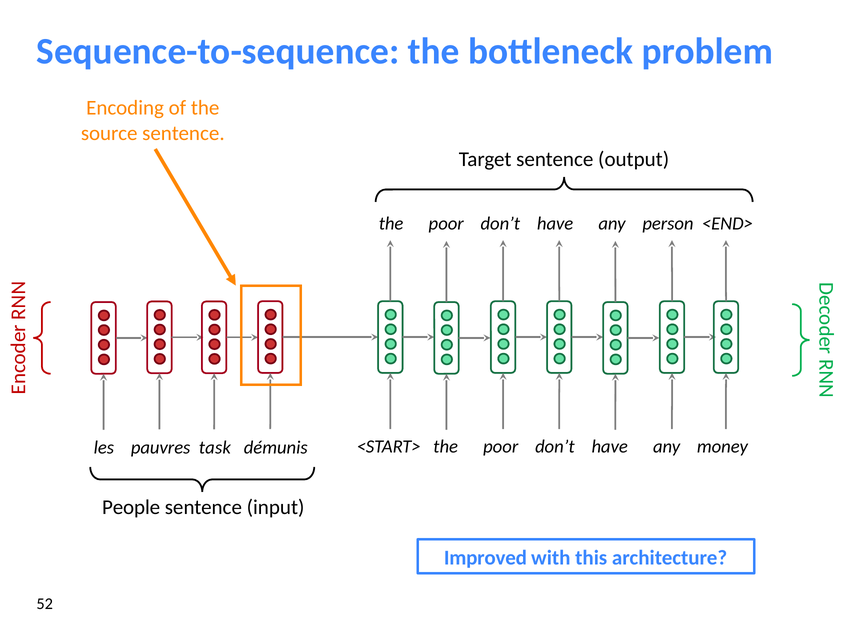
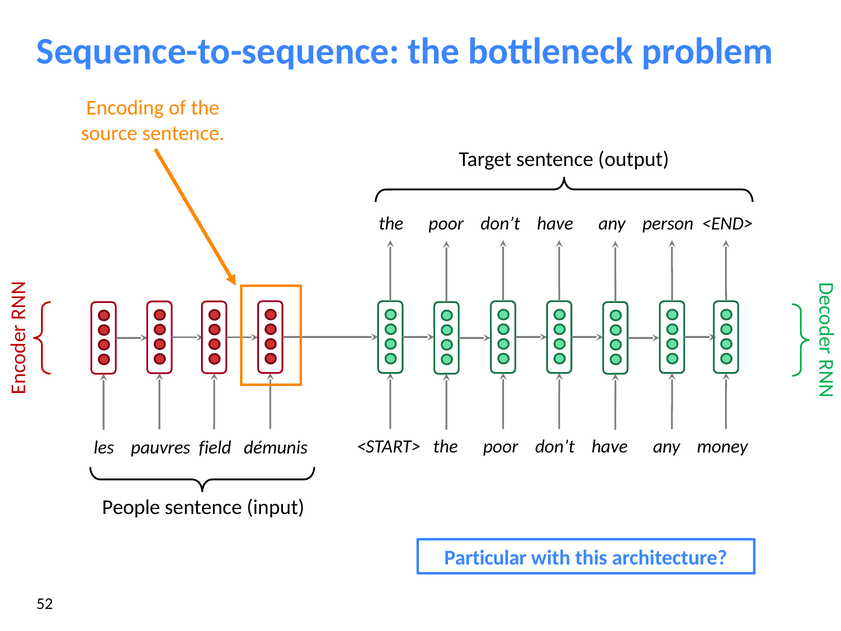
task: task -> field (215, 447)
Improved: Improved -> Particular (485, 557)
